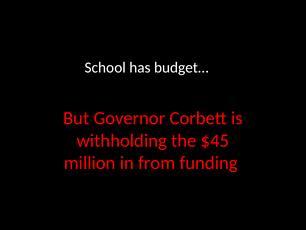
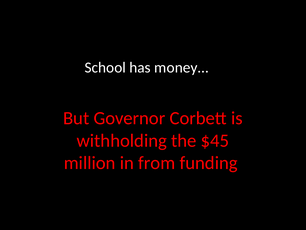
budget…: budget… -> money… (181, 67)
